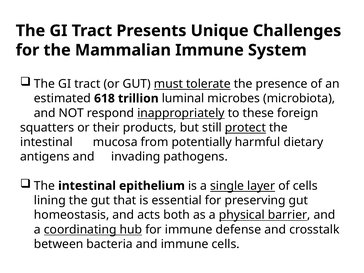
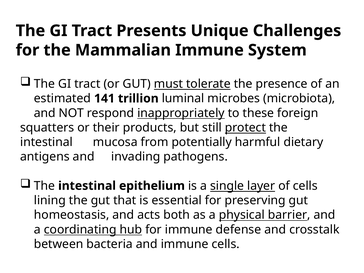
618: 618 -> 141 (104, 98)
